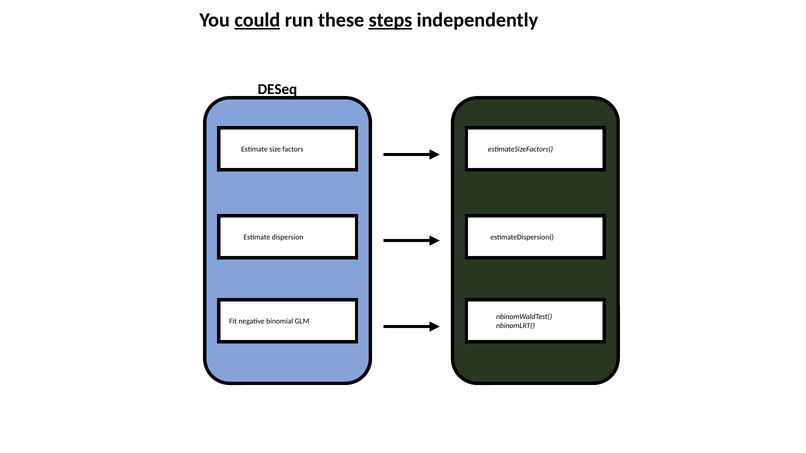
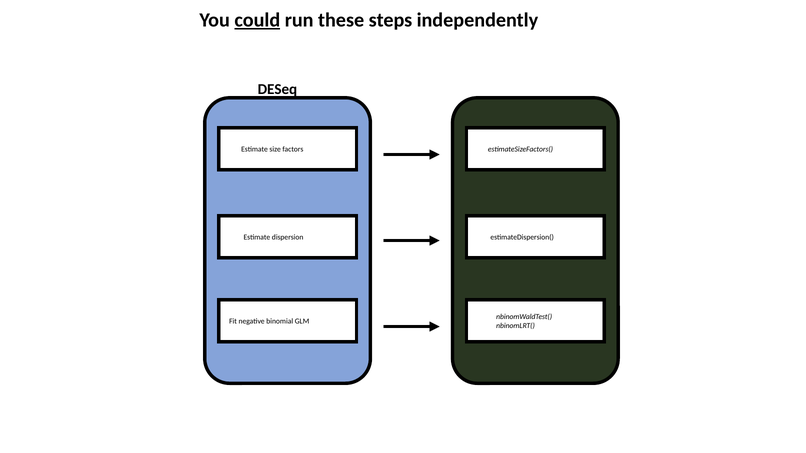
steps underline: present -> none (390, 20)
